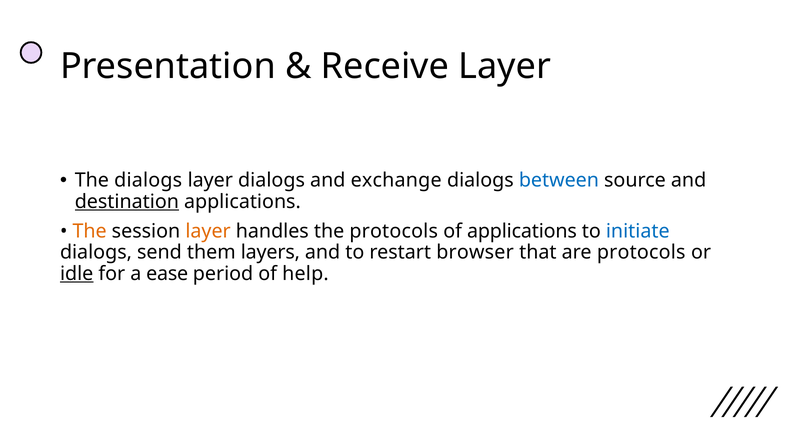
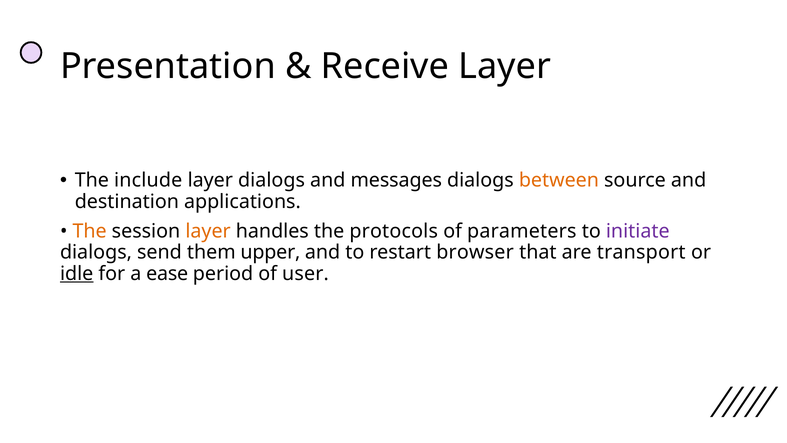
The dialogs: dialogs -> include (148, 180)
exchange: exchange -> messages (396, 180)
between colour: blue -> orange (559, 180)
destination underline: present -> none (127, 201)
of applications: applications -> parameters (522, 231)
initiate colour: blue -> purple (638, 231)
layers: layers -> upper (270, 252)
are protocols: protocols -> transport (641, 252)
help: help -> user (305, 273)
